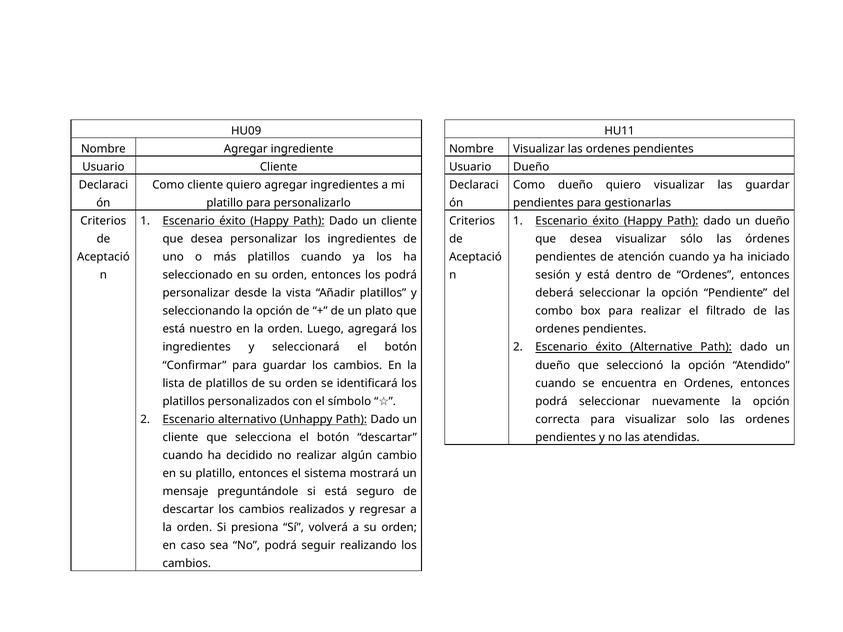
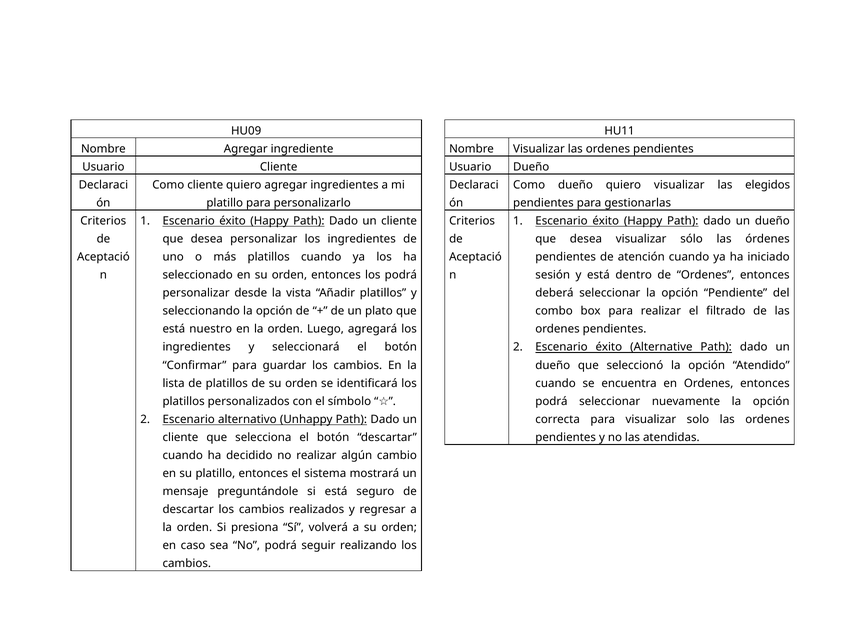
las guardar: guardar -> elegidos (768, 185)
